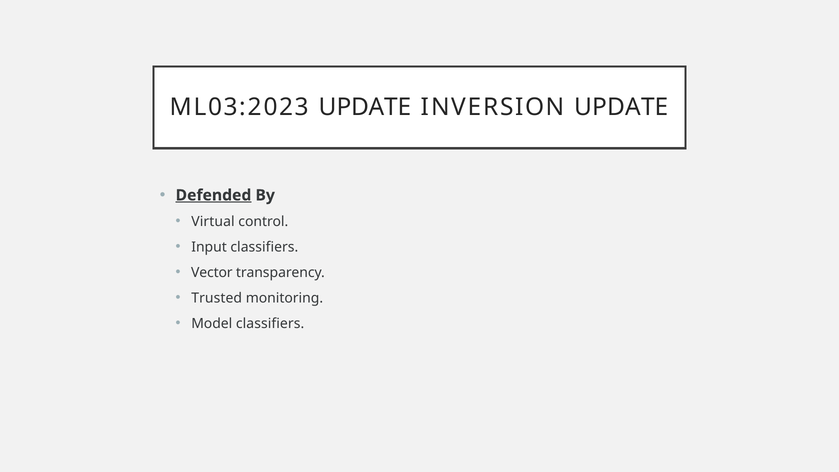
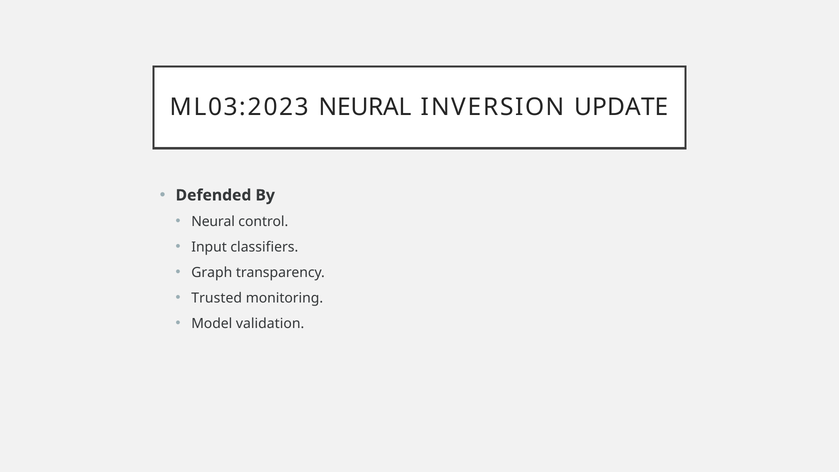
ML03:2023 UPDATE: UPDATE -> NEURAL (365, 107)
Defended underline: present -> none (213, 195)
Virtual: Virtual -> Neural (213, 222)
Vector: Vector -> Graph (212, 273)
Model classifiers: classifiers -> validation (270, 324)
